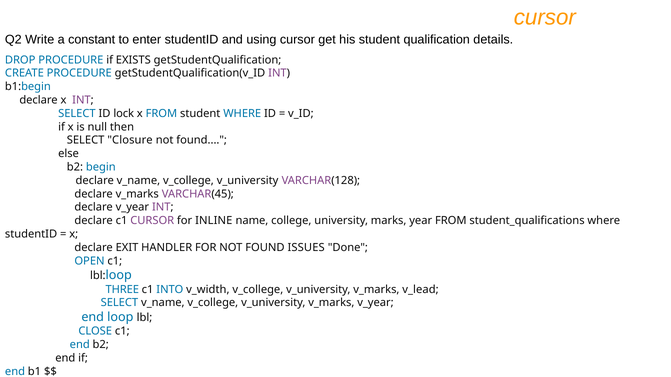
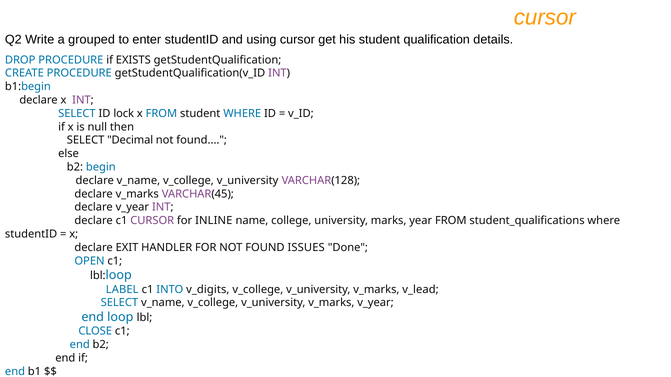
constant: constant -> grouped (92, 40)
Closure: Closure -> Decimal (130, 140)
THREE: THREE -> LABEL (122, 290)
v_width: v_width -> v_digits (208, 290)
